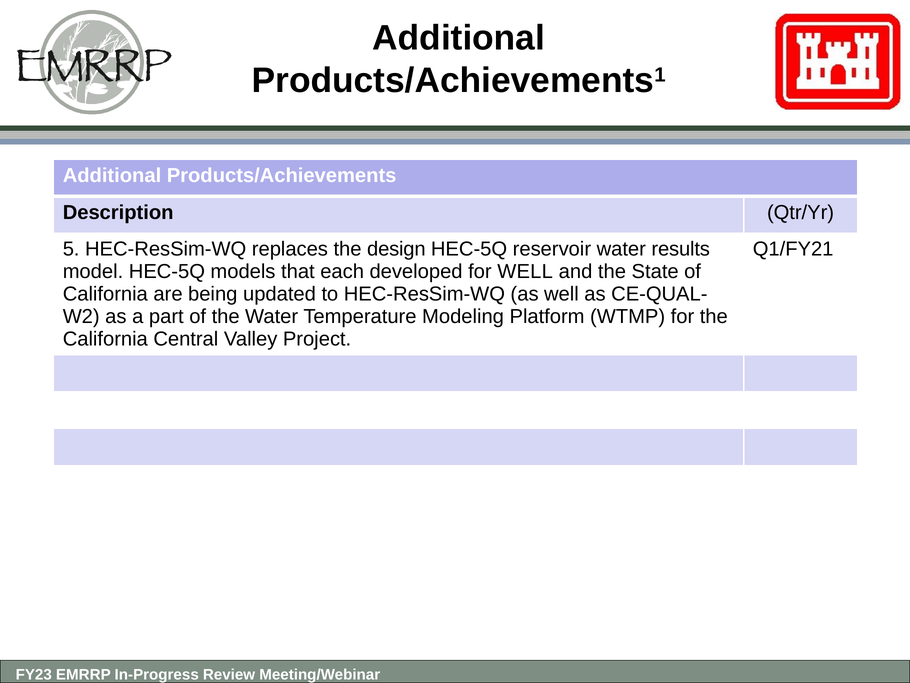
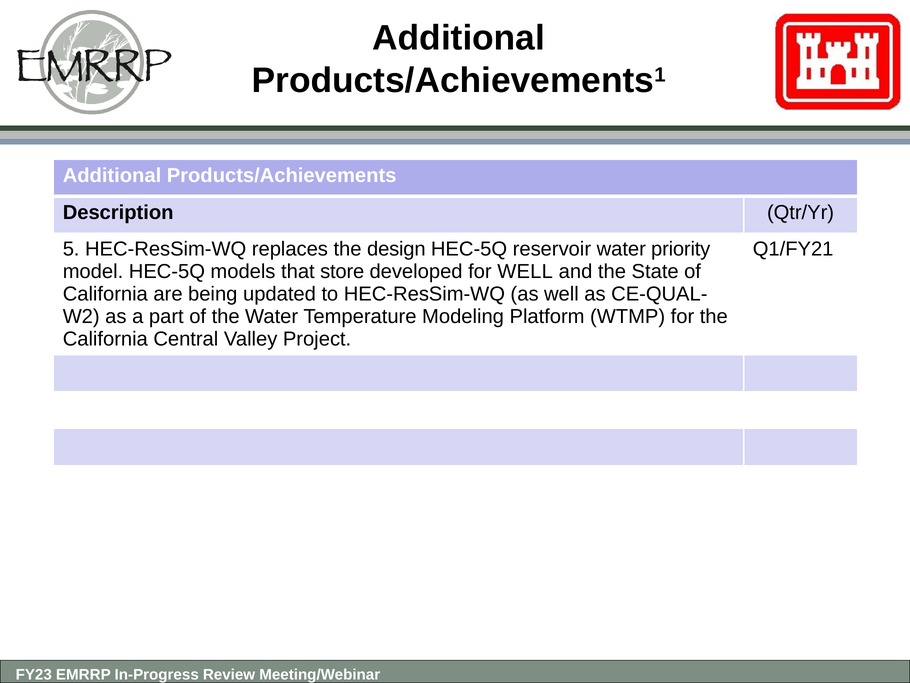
results: results -> priority (681, 249)
each: each -> store (342, 272)
